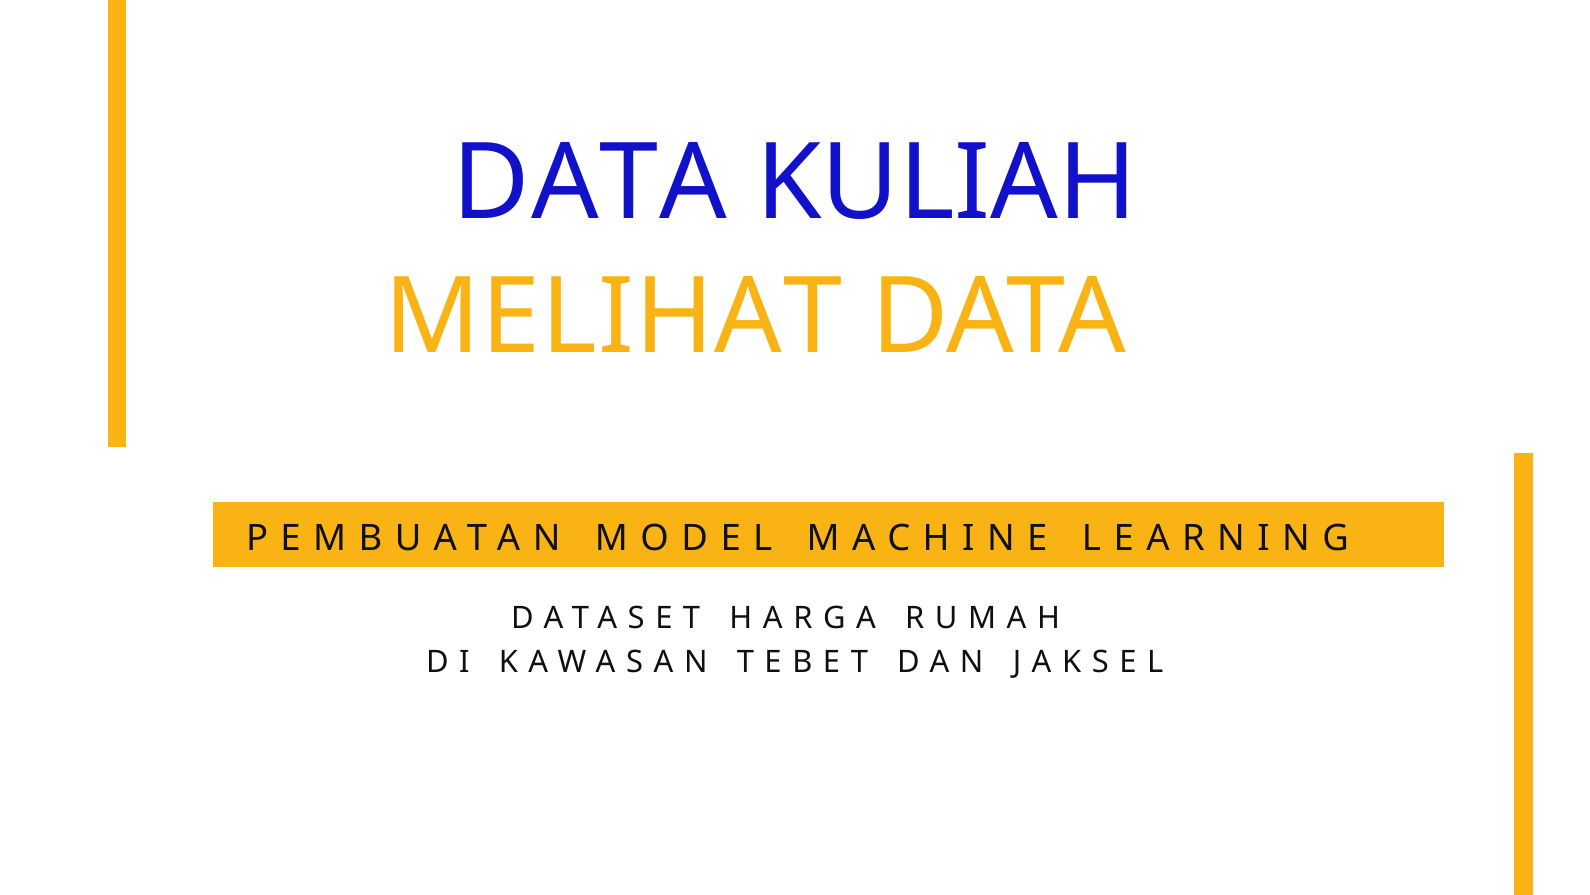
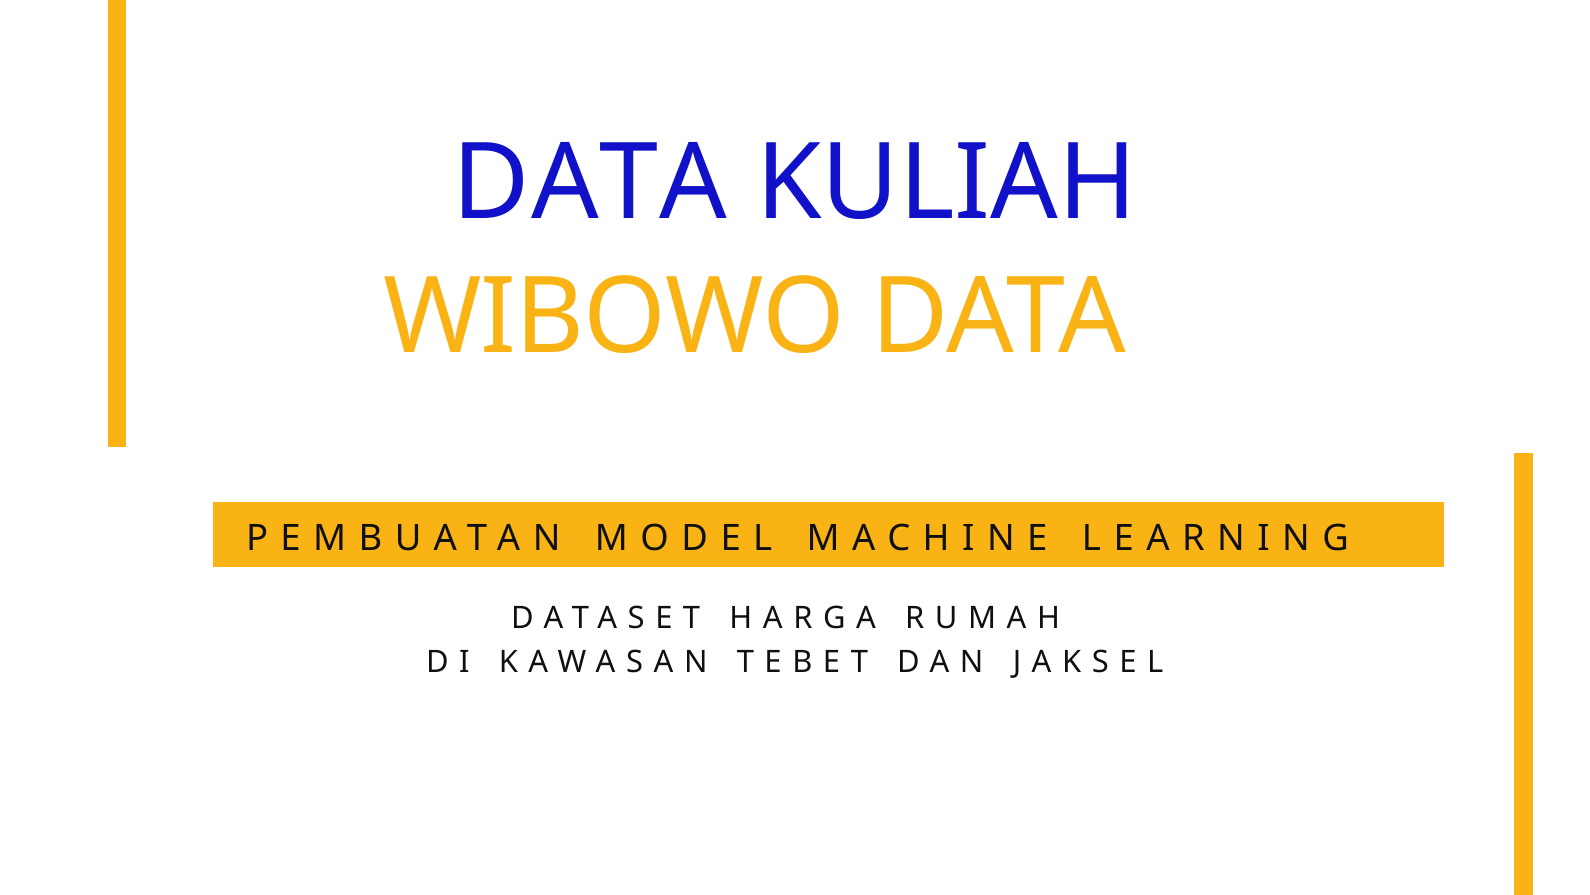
MELIHAT: MELIHAT -> WIBOWO (614, 317)
